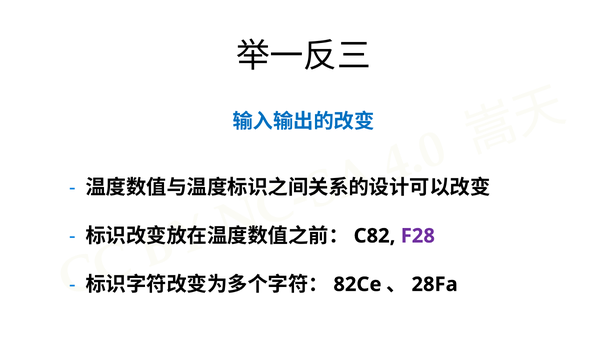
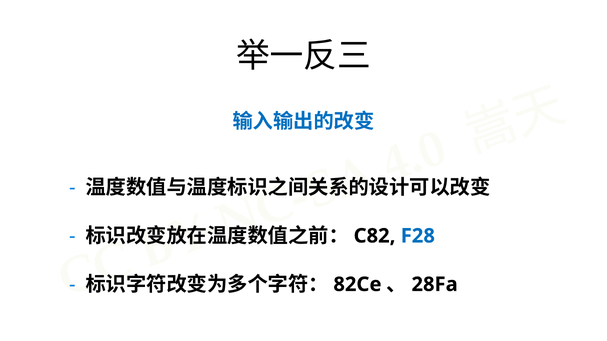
F28 colour: purple -> blue (418, 236)
